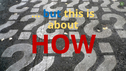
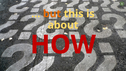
but colour: blue -> orange (52, 14)
